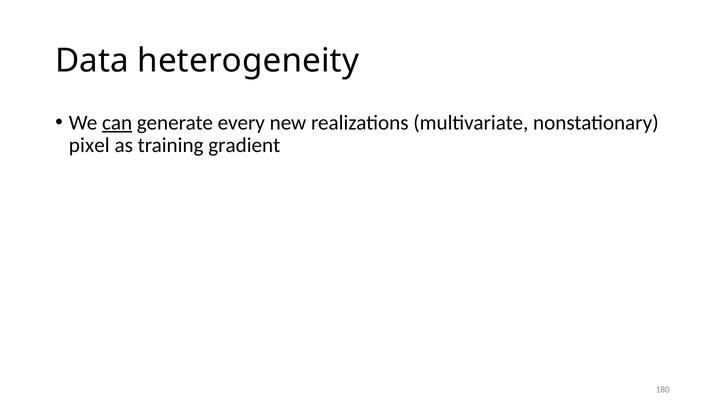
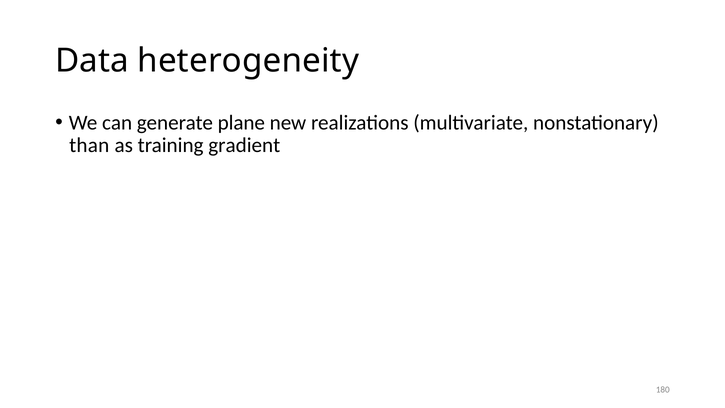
can underline: present -> none (117, 123)
every: every -> plane (241, 123)
pixel: pixel -> than (89, 145)
